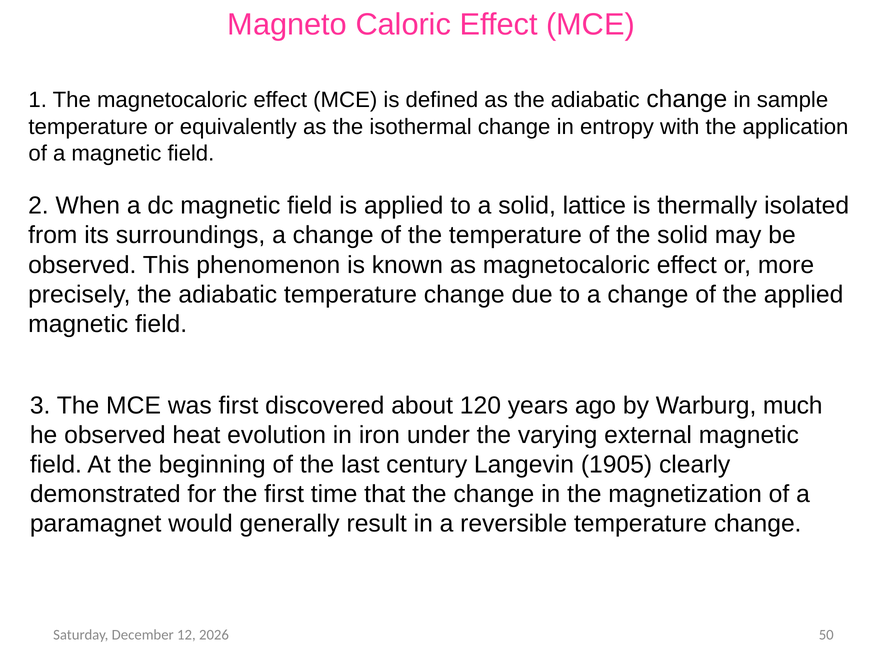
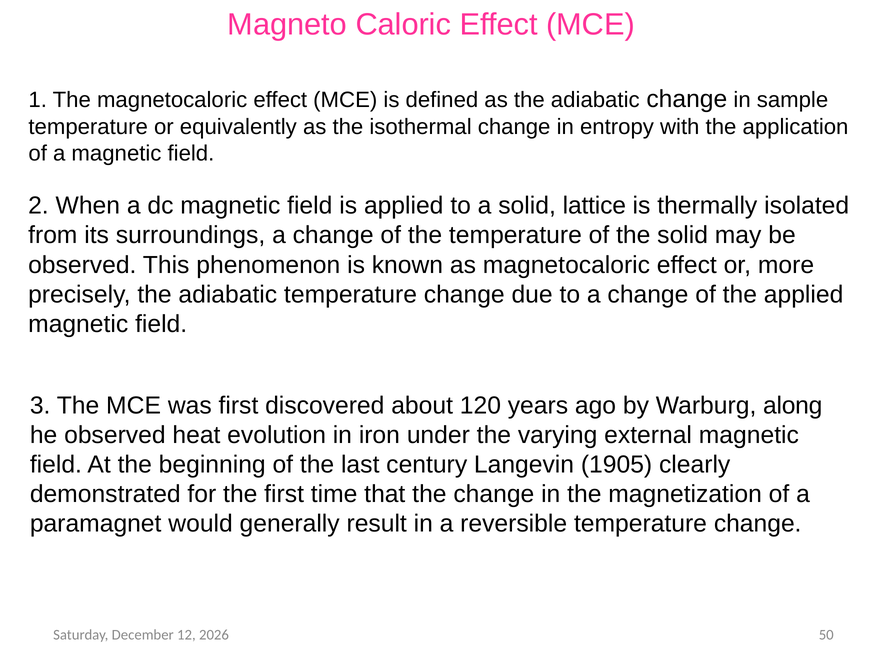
much: much -> along (793, 406)
